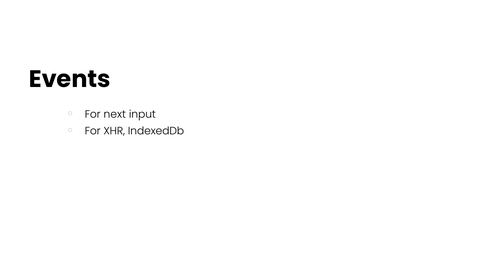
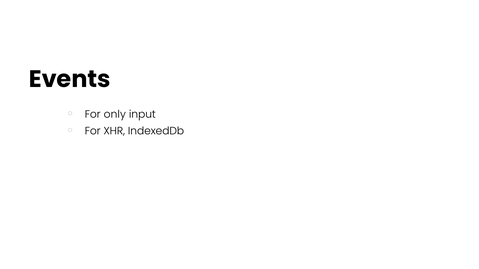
next: next -> only (115, 114)
